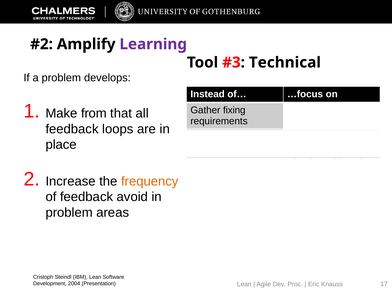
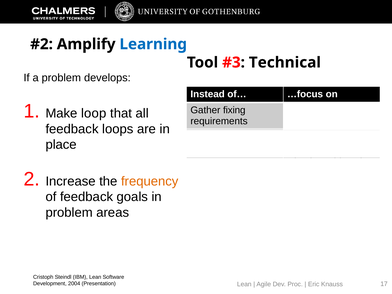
Learning colour: purple -> blue (153, 44)
from: from -> loop (94, 113)
avoid: avoid -> goals (132, 197)
